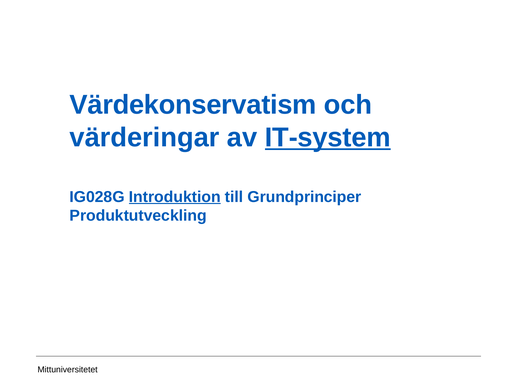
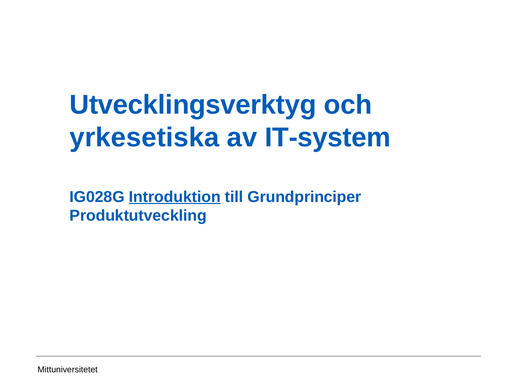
Värdekonservatism: Värdekonservatism -> Utvecklingsverktyg (193, 105)
värderingar: värderingar -> yrkesetiska (144, 138)
IT-system underline: present -> none (328, 138)
